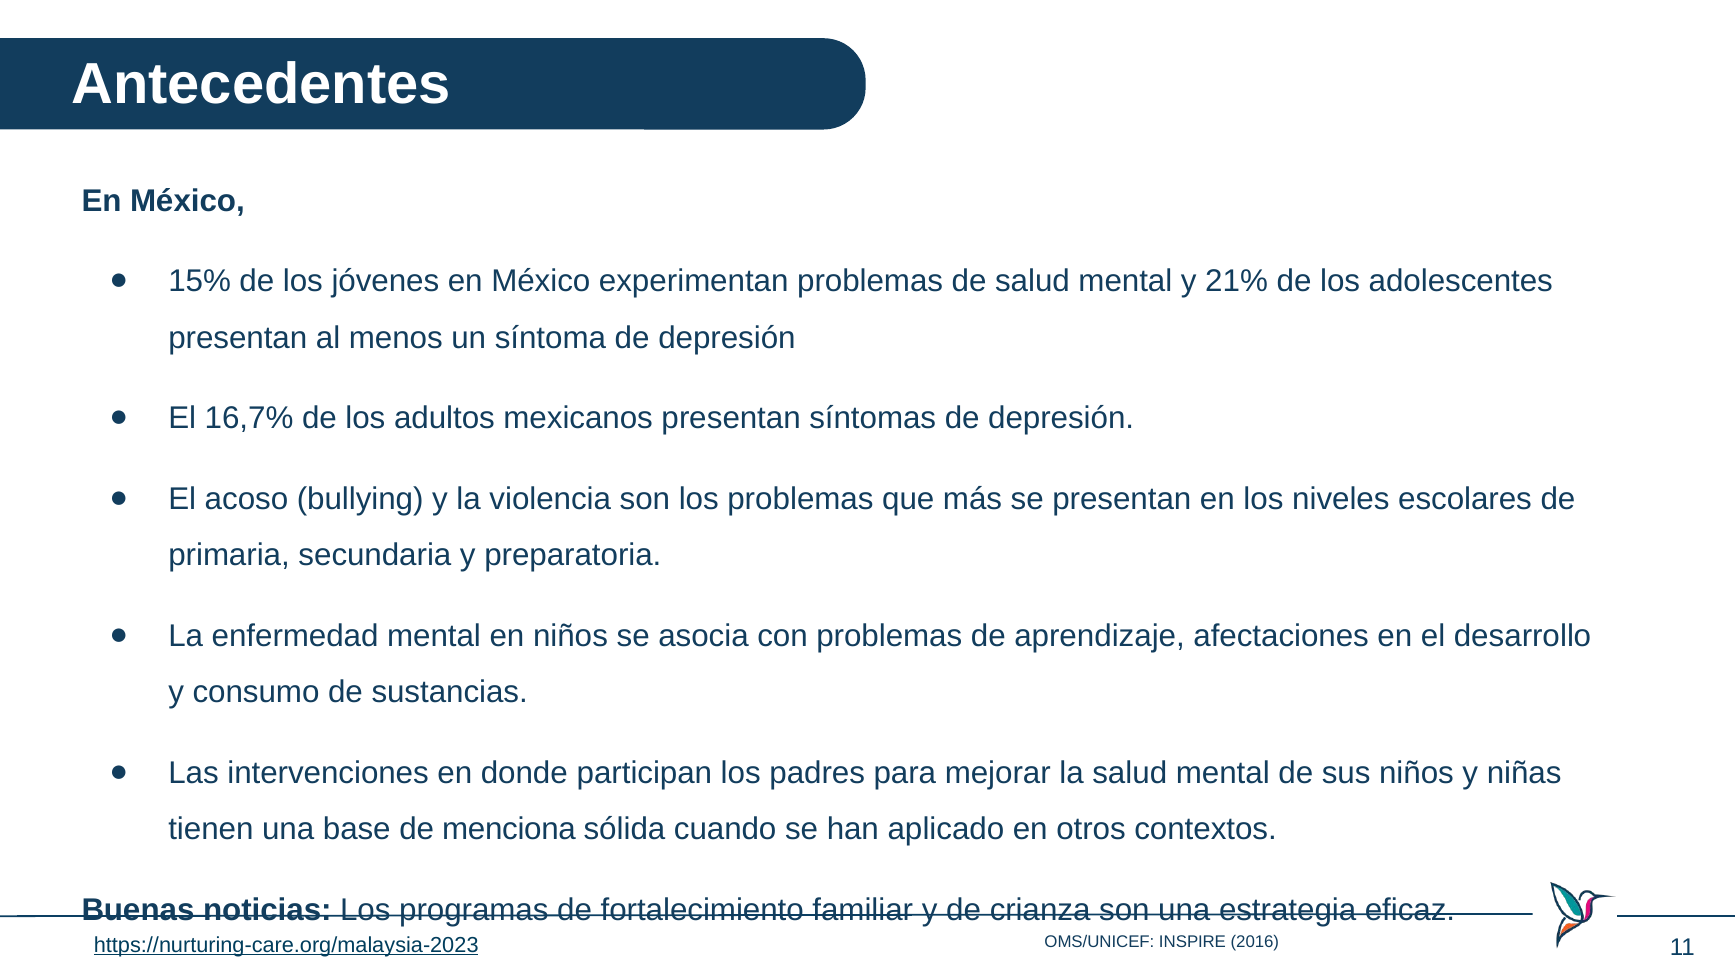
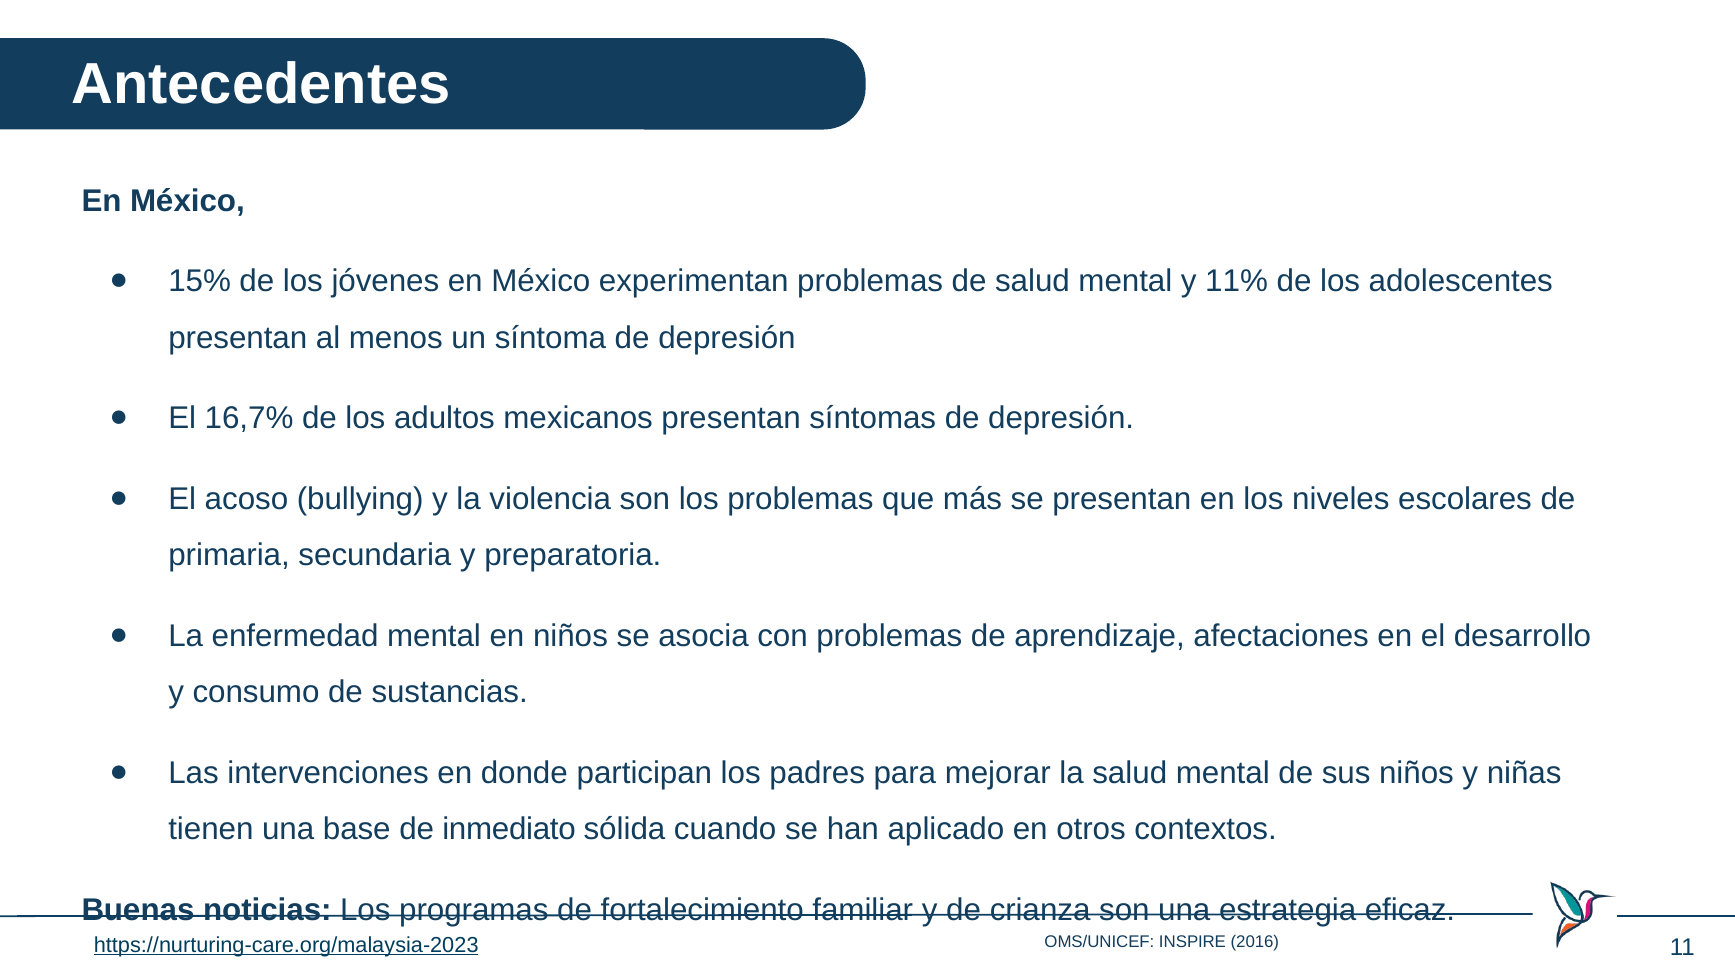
21%: 21% -> 11% (1237, 281)
menciona: menciona -> inmediato (509, 829)
